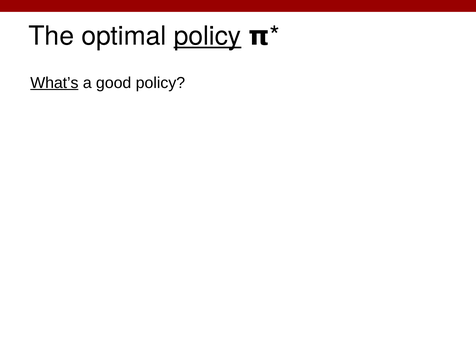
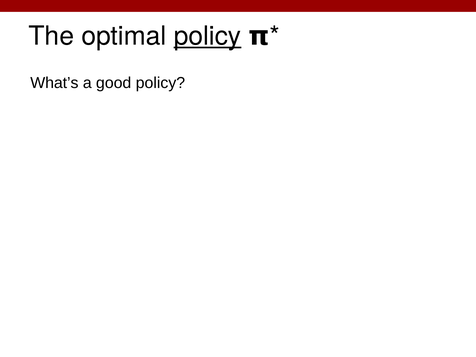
What’s underline: present -> none (54, 83)
